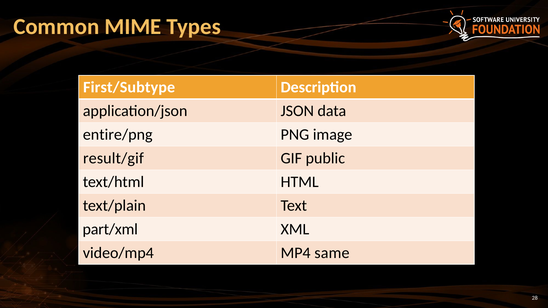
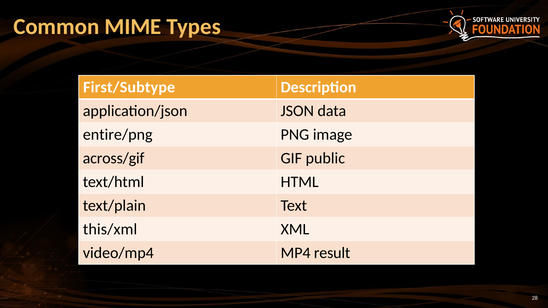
result/gif: result/gif -> across/gif (114, 158)
part/xml: part/xml -> this/xml (110, 229)
same: same -> result (332, 253)
